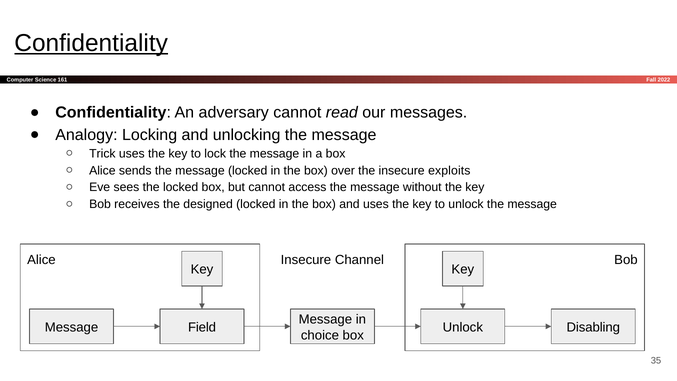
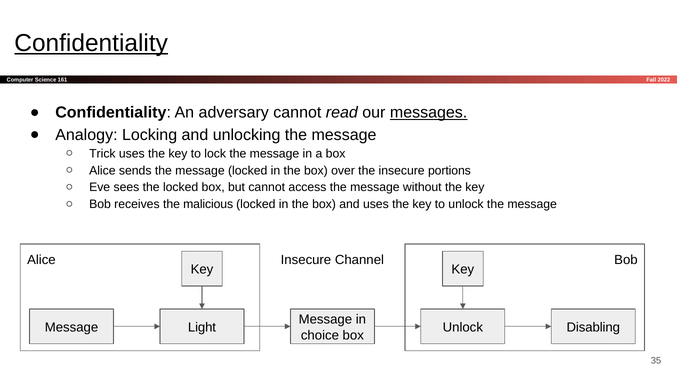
messages underline: none -> present (429, 113)
exploits: exploits -> portions (449, 170)
designed: designed -> malicious (208, 204)
Field: Field -> Light (202, 327)
